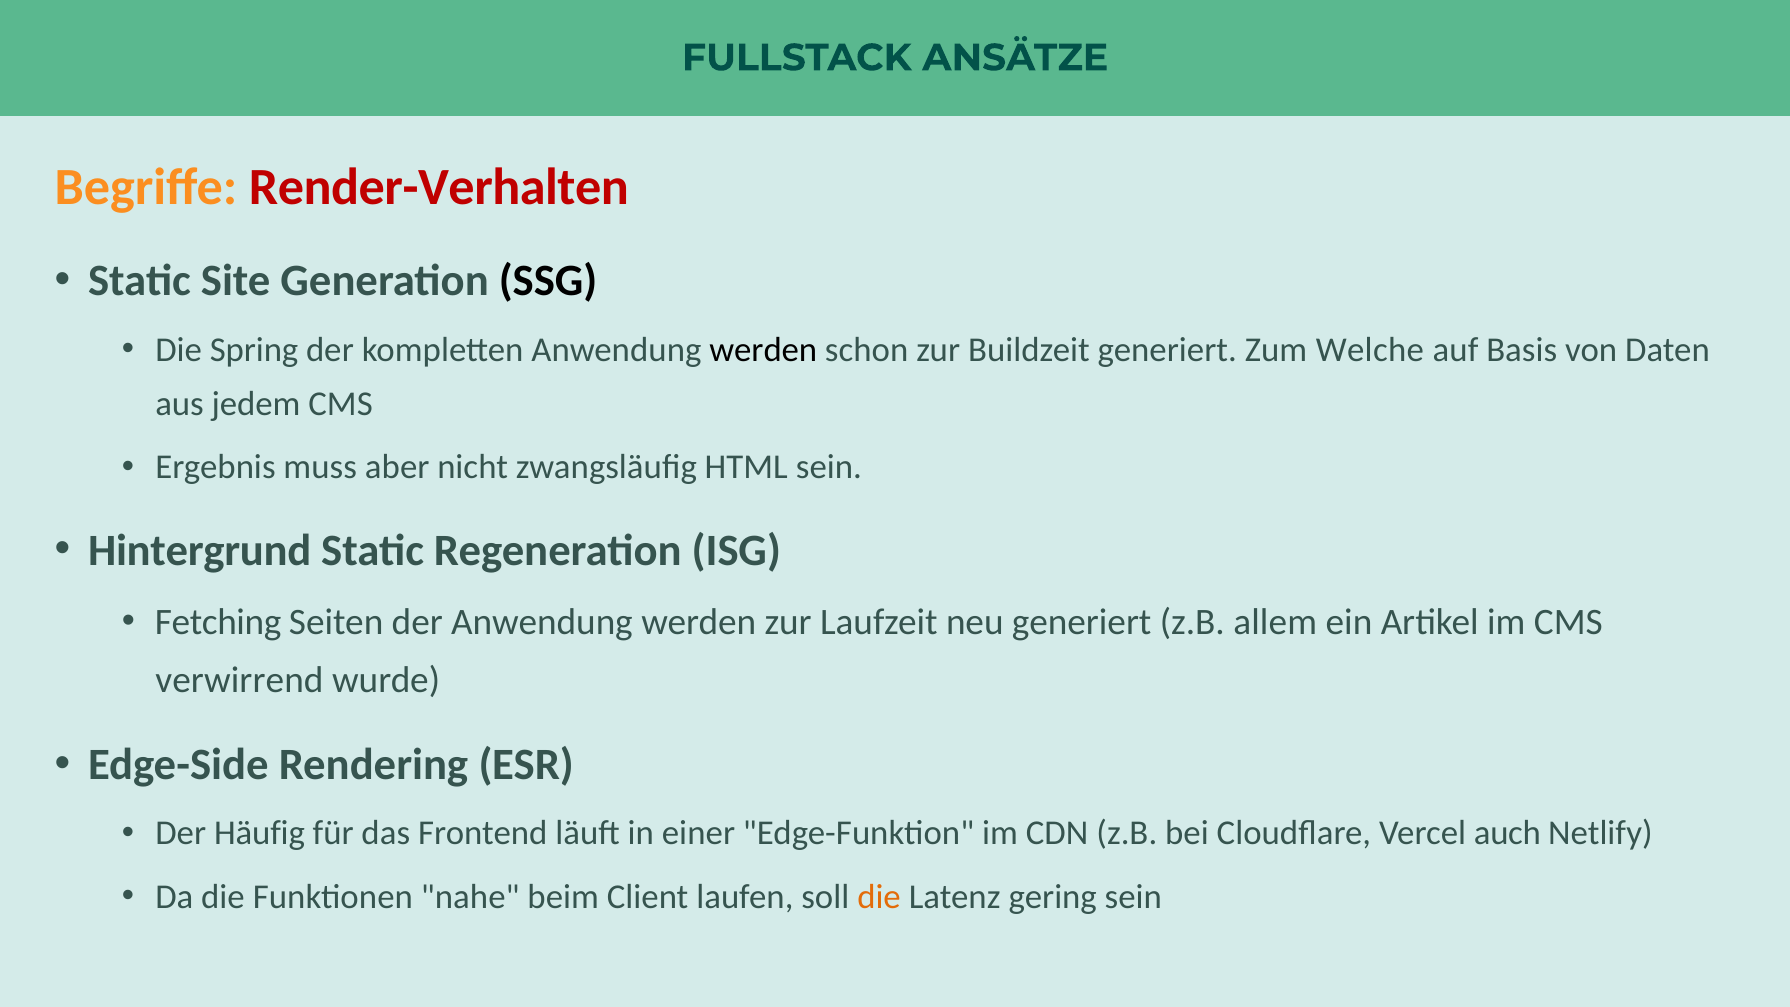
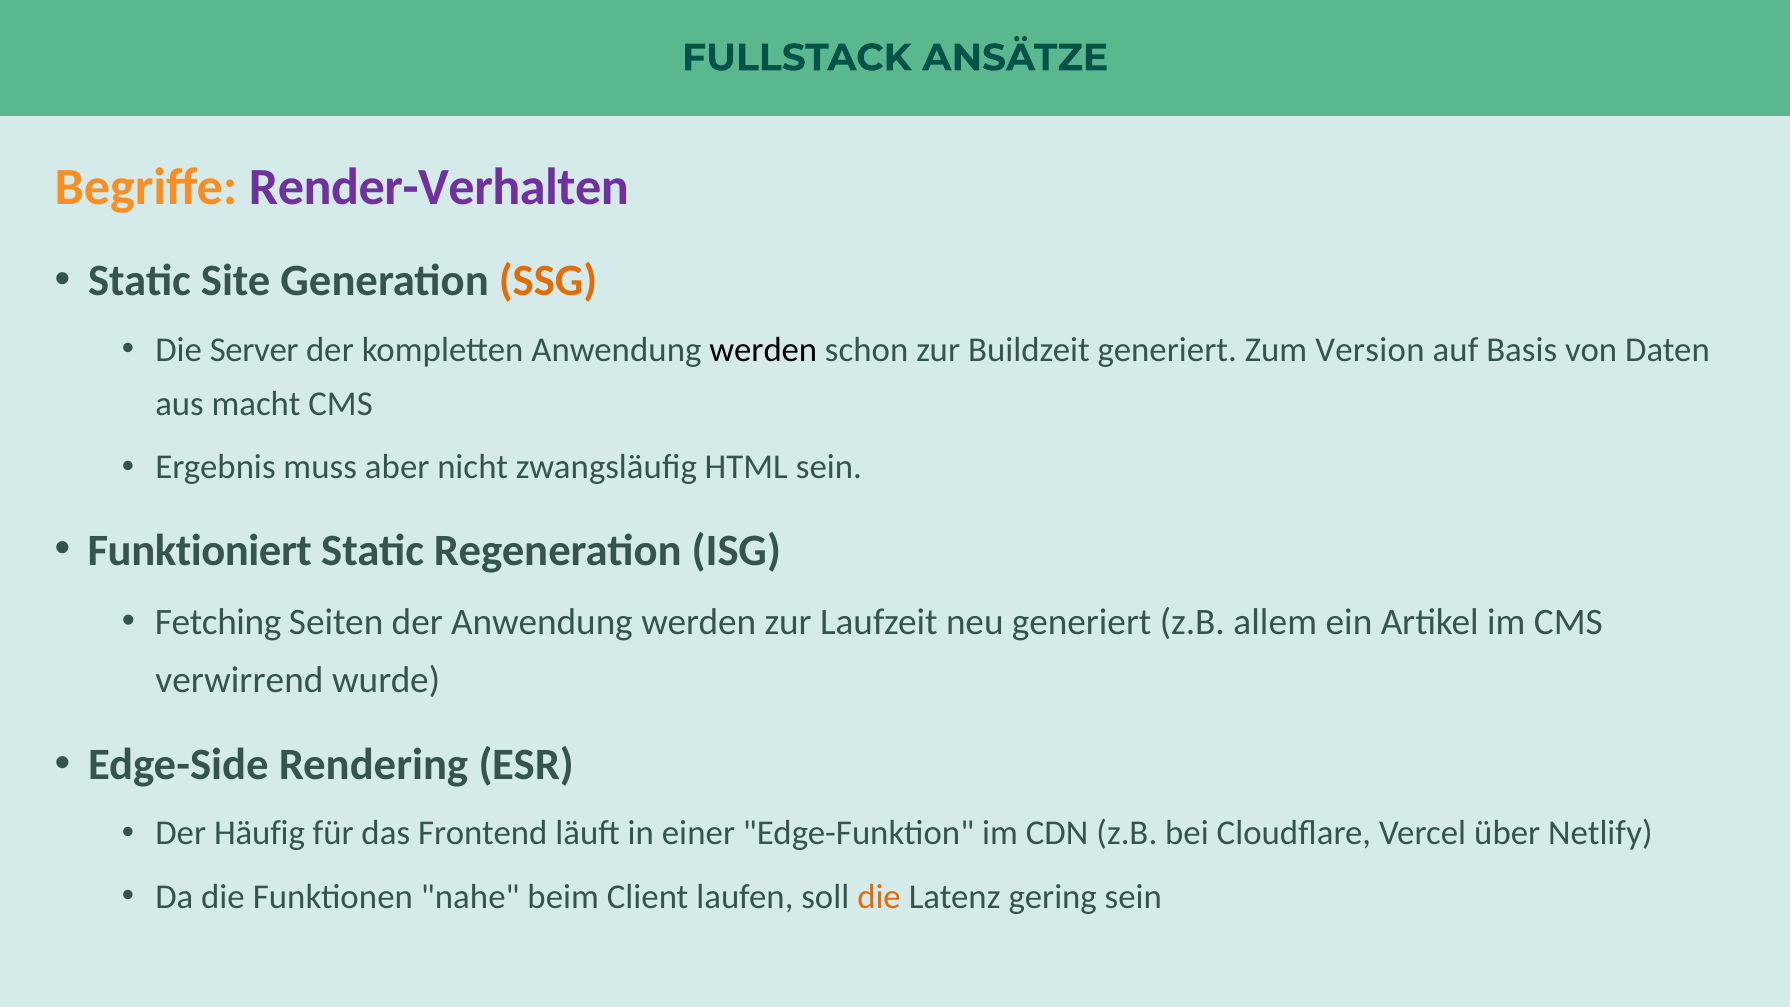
Render-Verhalten colour: red -> purple (439, 187)
SSG colour: black -> orange (548, 281)
Spring: Spring -> Server (254, 350)
Welche: Welche -> Version (1370, 350)
jedem: jedem -> macht (256, 404)
Hintergrund: Hintergrund -> Funktioniert (200, 551)
auch: auch -> über (1507, 833)
